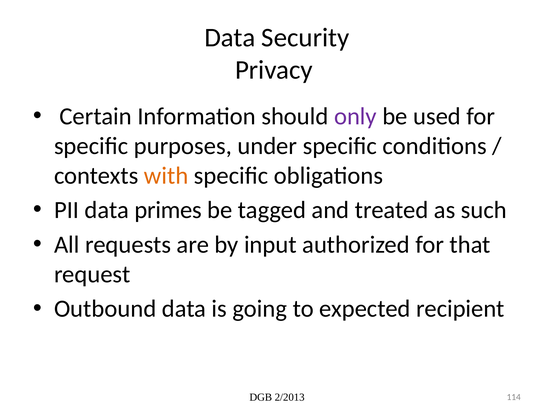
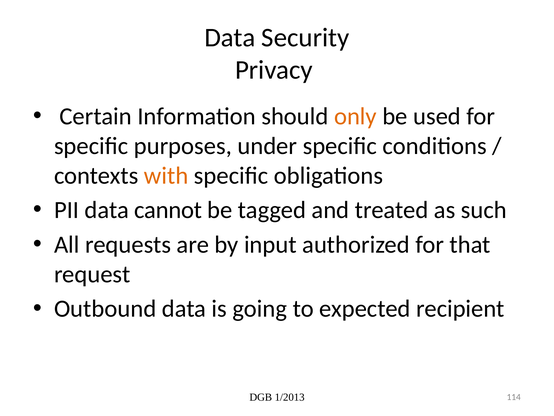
only colour: purple -> orange (355, 116)
primes: primes -> cannot (168, 210)
2/2013: 2/2013 -> 1/2013 (290, 397)
